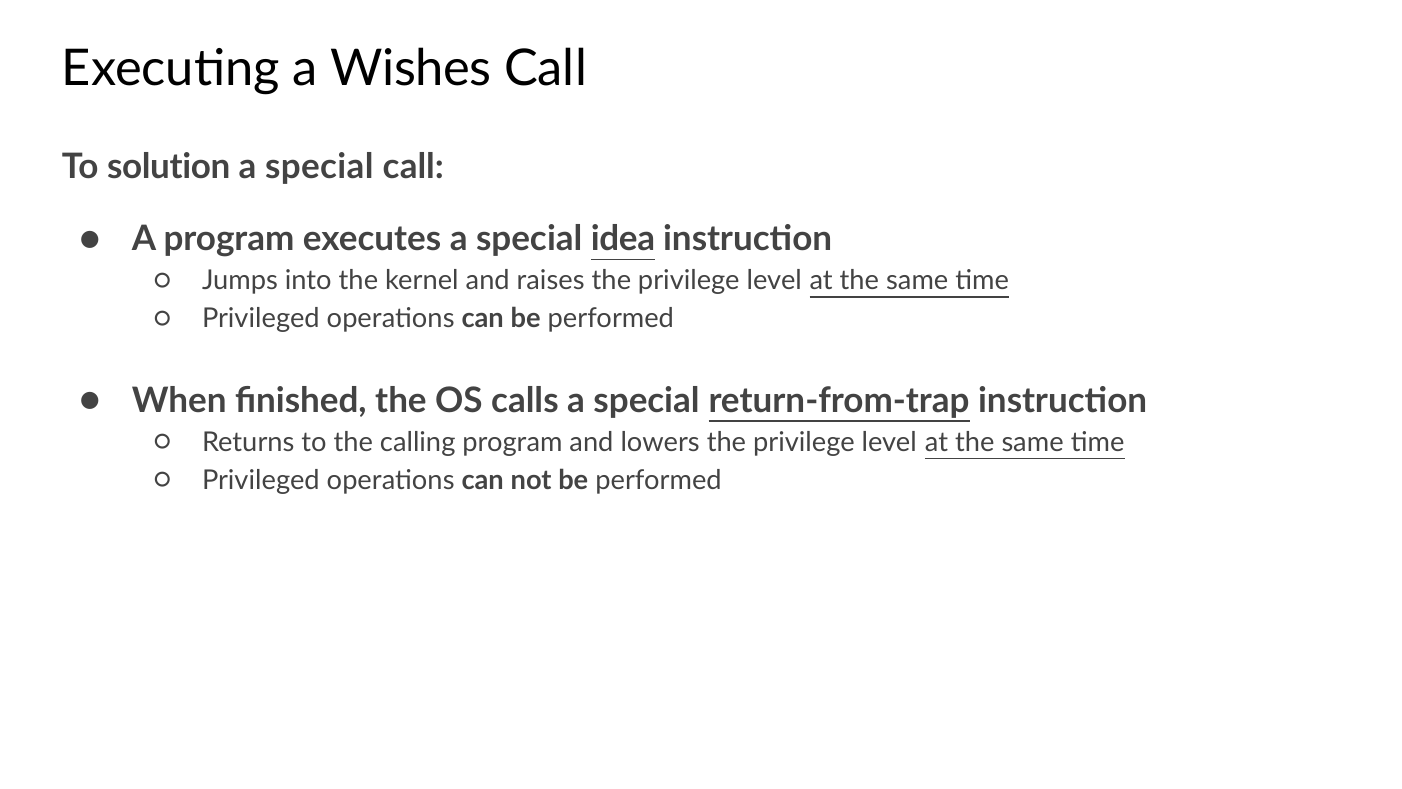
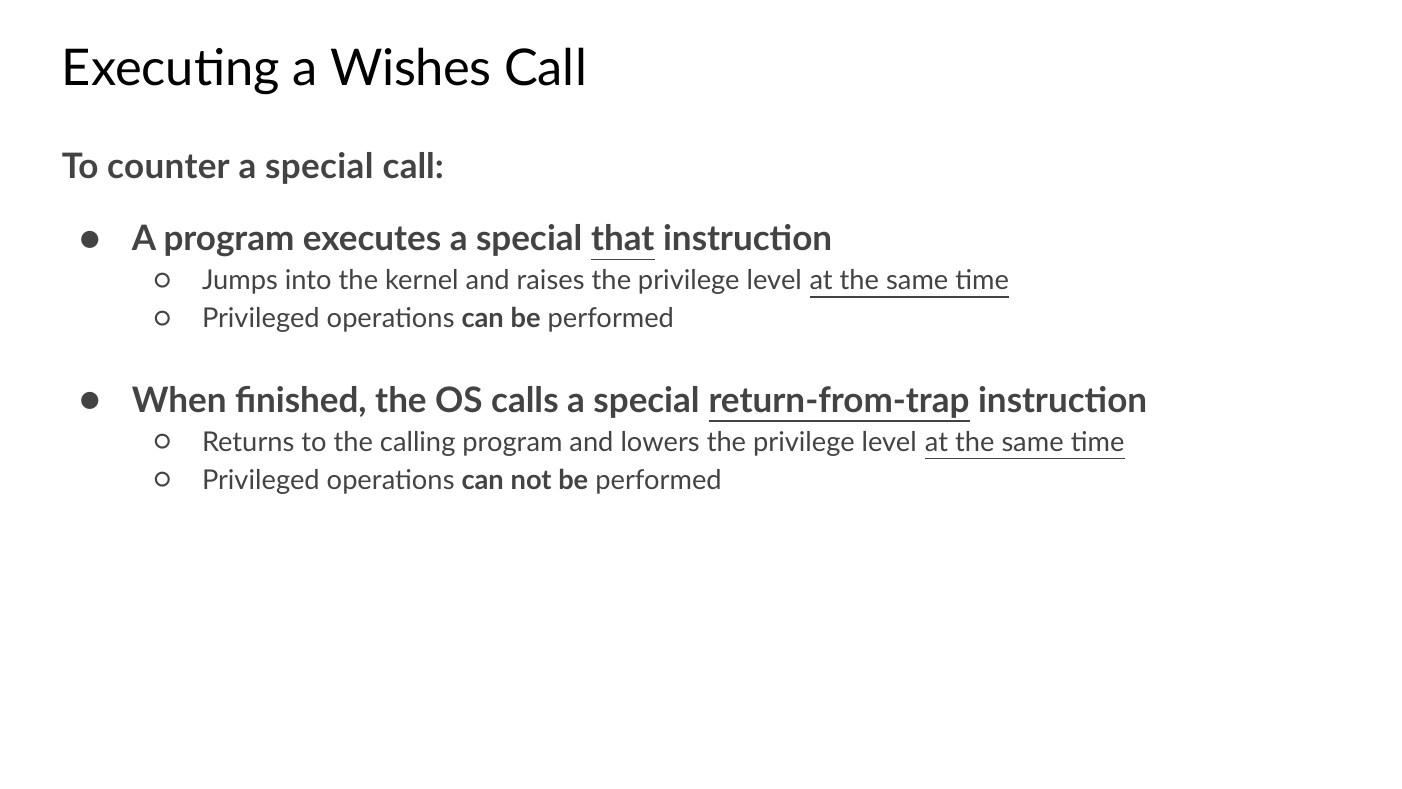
solution: solution -> counter (168, 167)
idea: idea -> that (623, 239)
